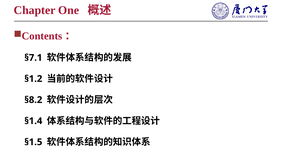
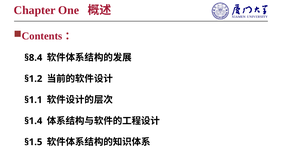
§7.1: §7.1 -> §8.4 (33, 58)
§8.2: §8.2 -> §1.1 (33, 100)
